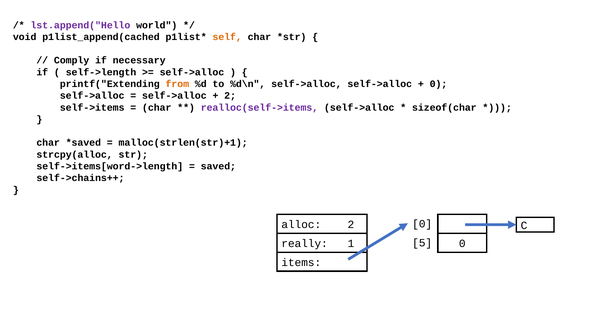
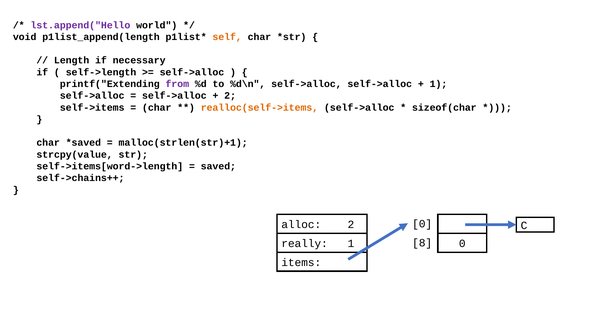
p1list_append(cached: p1list_append(cached -> p1list_append(length (101, 37)
Comply: Comply -> Length (72, 60)
from colour: orange -> purple (177, 84)
0: 0 -> 1 (438, 84)
realloc(self->items colour: purple -> orange (259, 108)
strcpy(alloc: strcpy(alloc -> strcpy(value (75, 155)
5: 5 -> 8 (422, 243)
